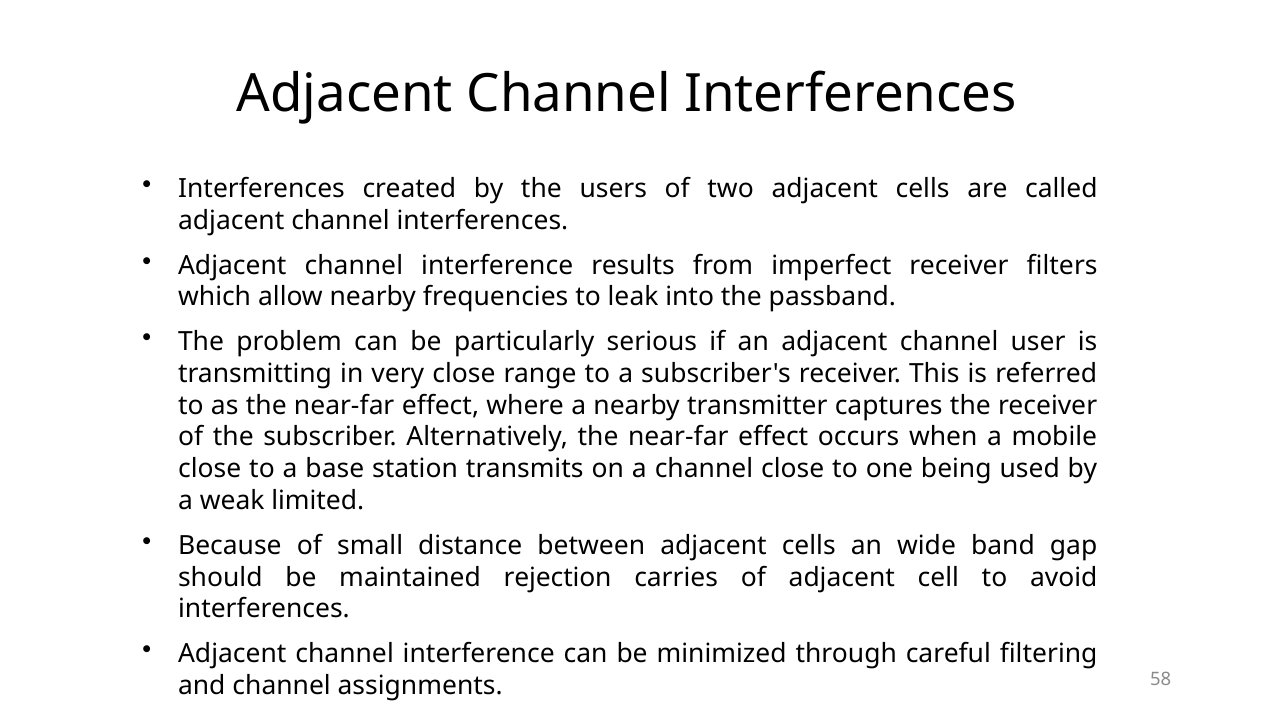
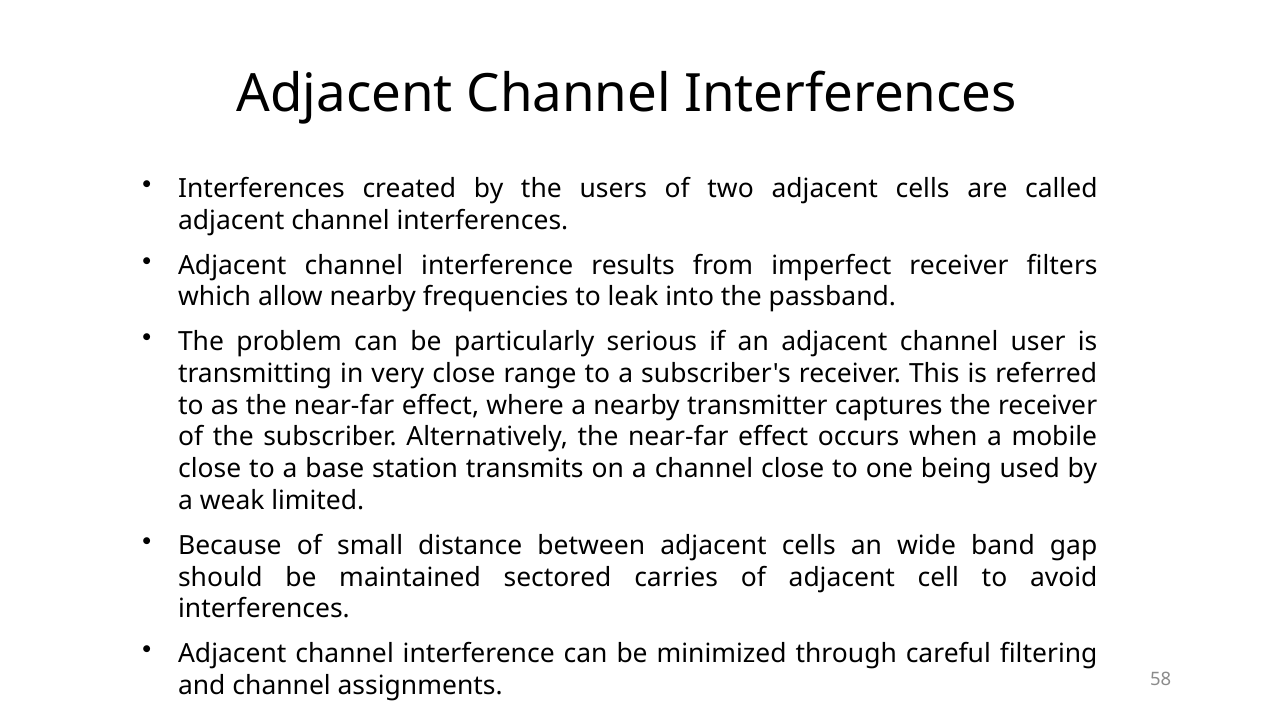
rejection: rejection -> sectored (558, 577)
